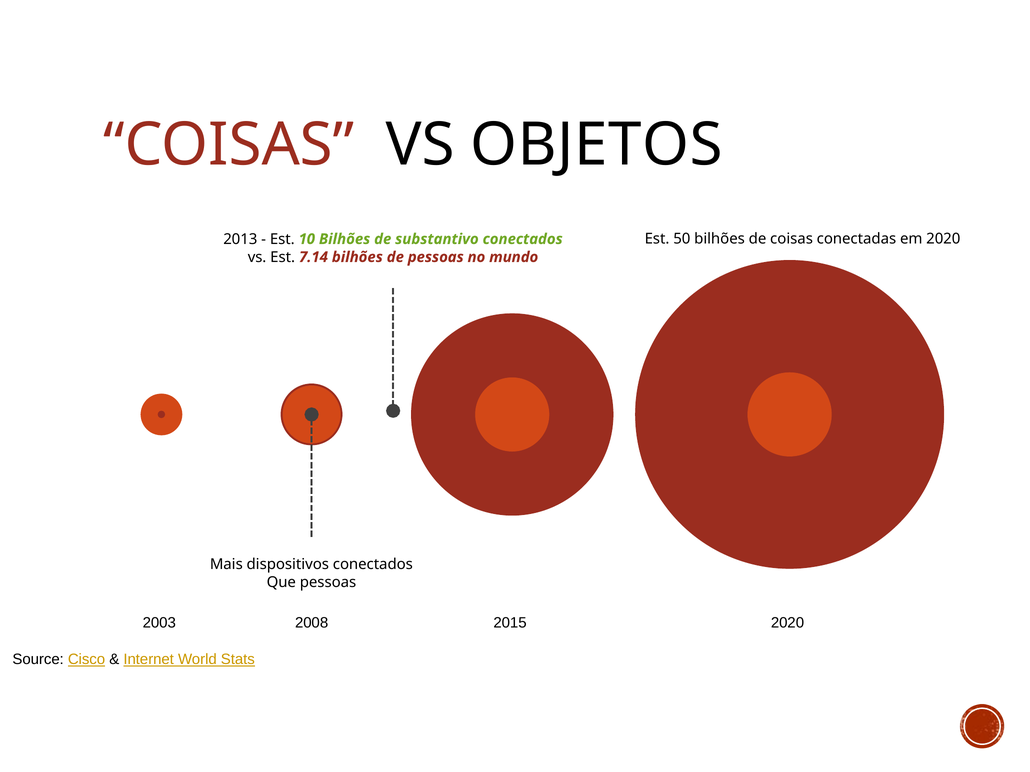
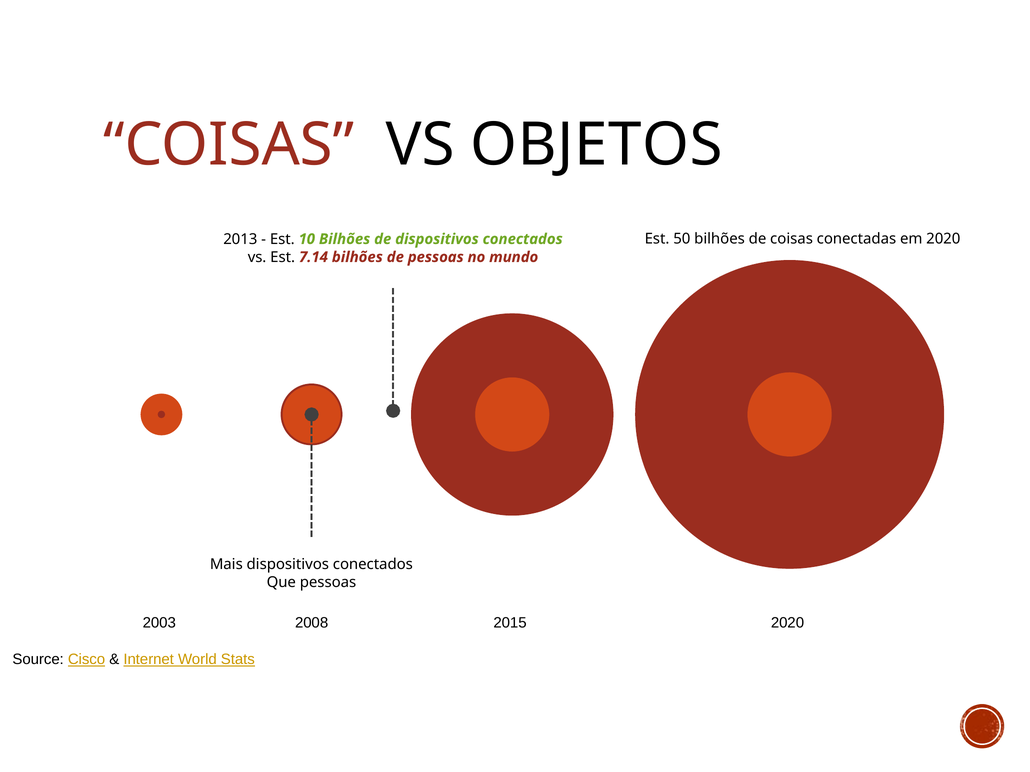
de substantivo: substantivo -> dispositivos (437, 239)
